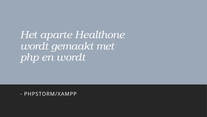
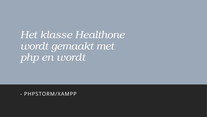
aparte: aparte -> klasse (56, 35)
